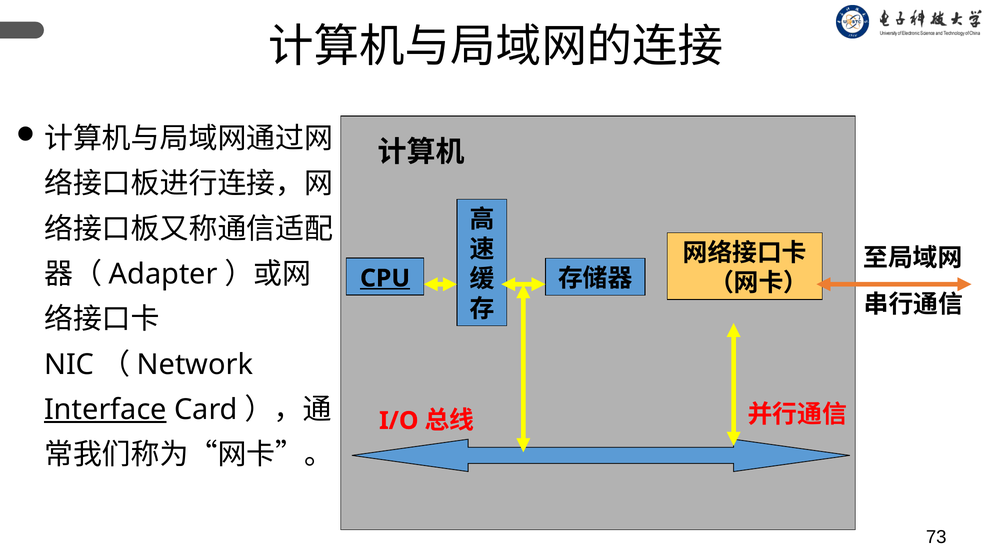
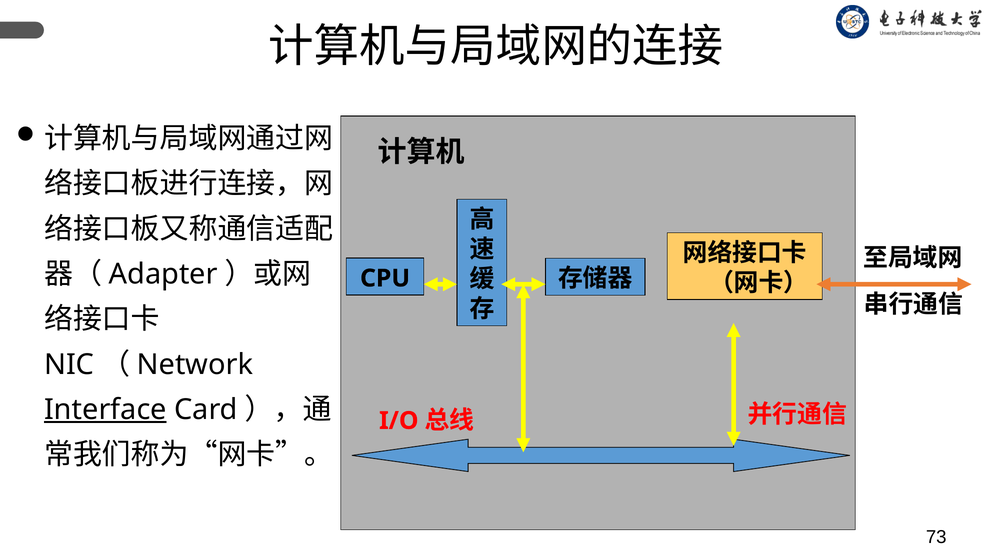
CPU underline: present -> none (385, 278)
